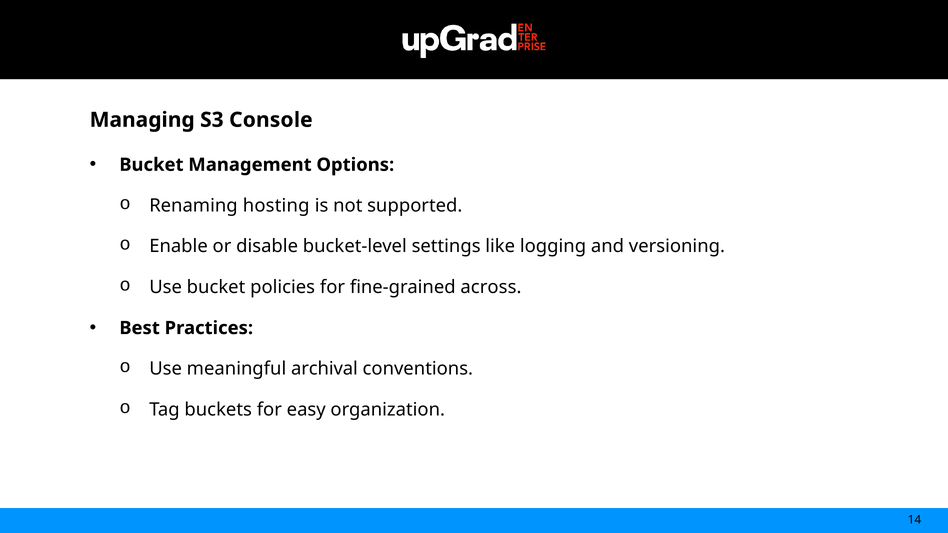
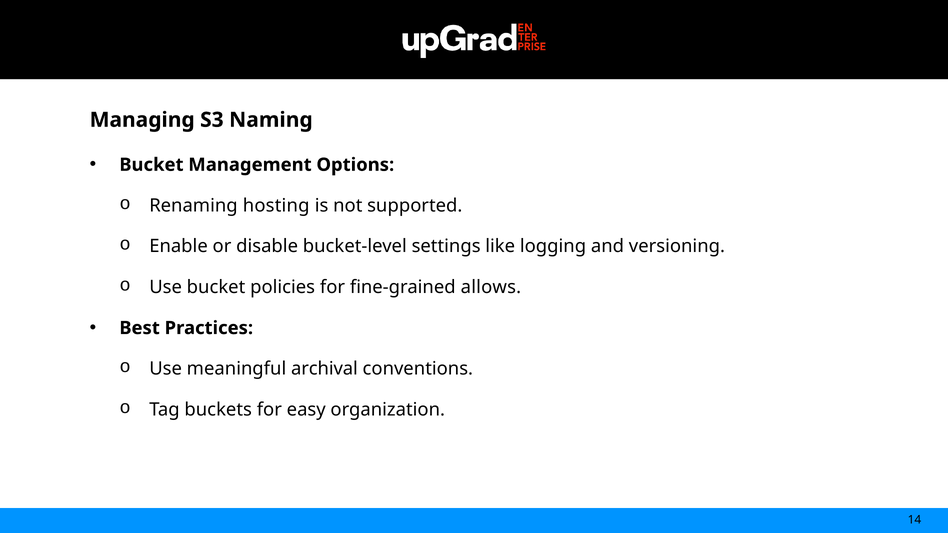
Console: Console -> Naming (271, 120)
across: across -> allows (491, 287)
